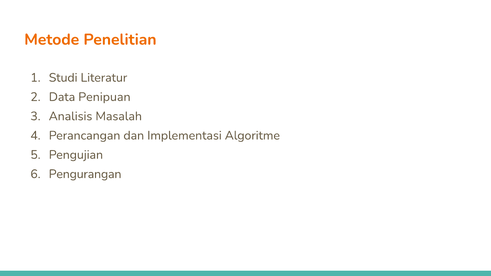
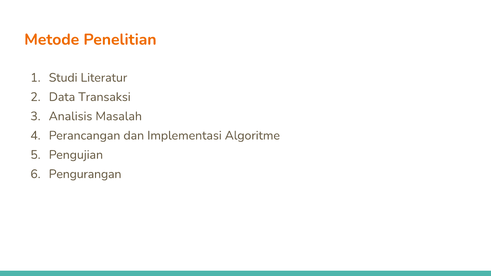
Penipuan: Penipuan -> Transaksi (104, 97)
